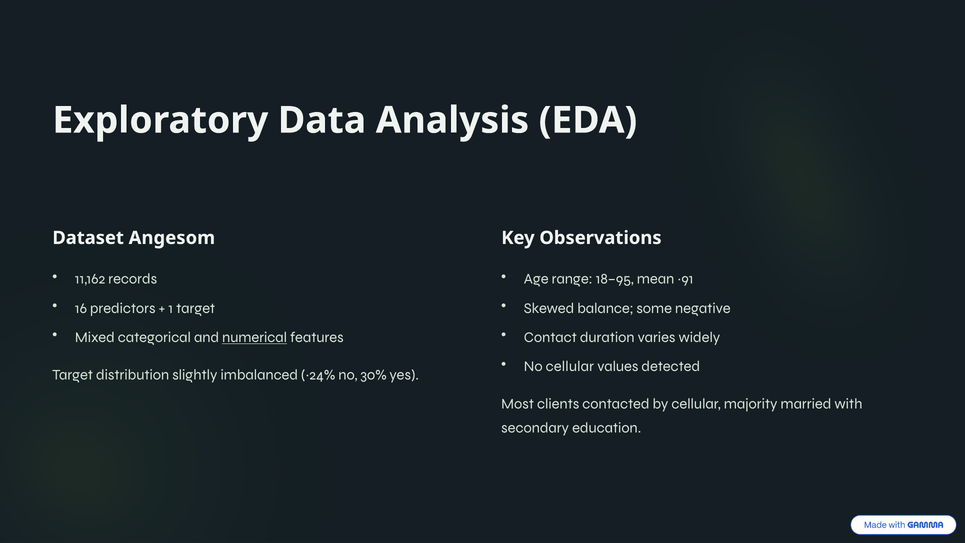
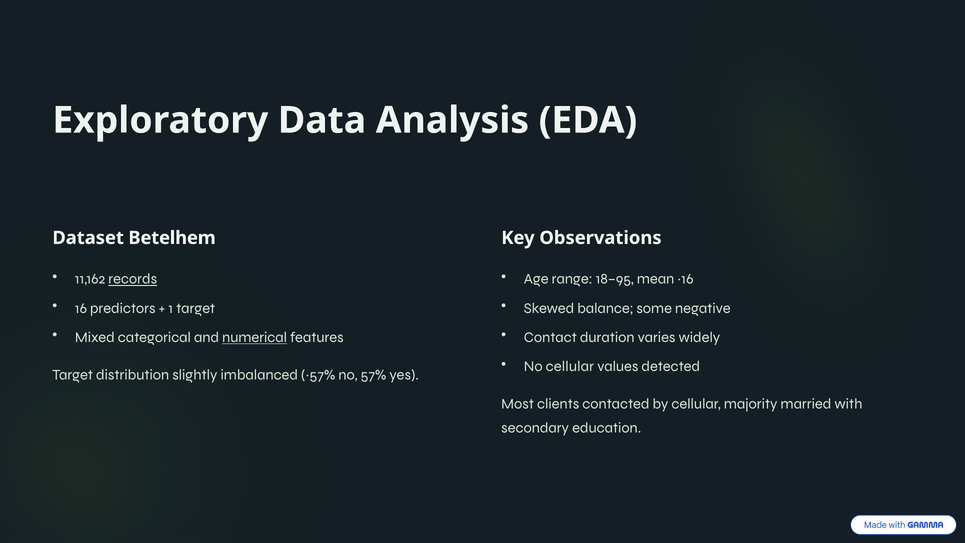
Angesom: Angesom -> Betelhem (172, 238)
records underline: none -> present (133, 279)
~91: ~91 -> ~16 (685, 279)
~24%: ~24% -> ~57% (318, 375)
30%: 30% -> 57% (373, 375)
